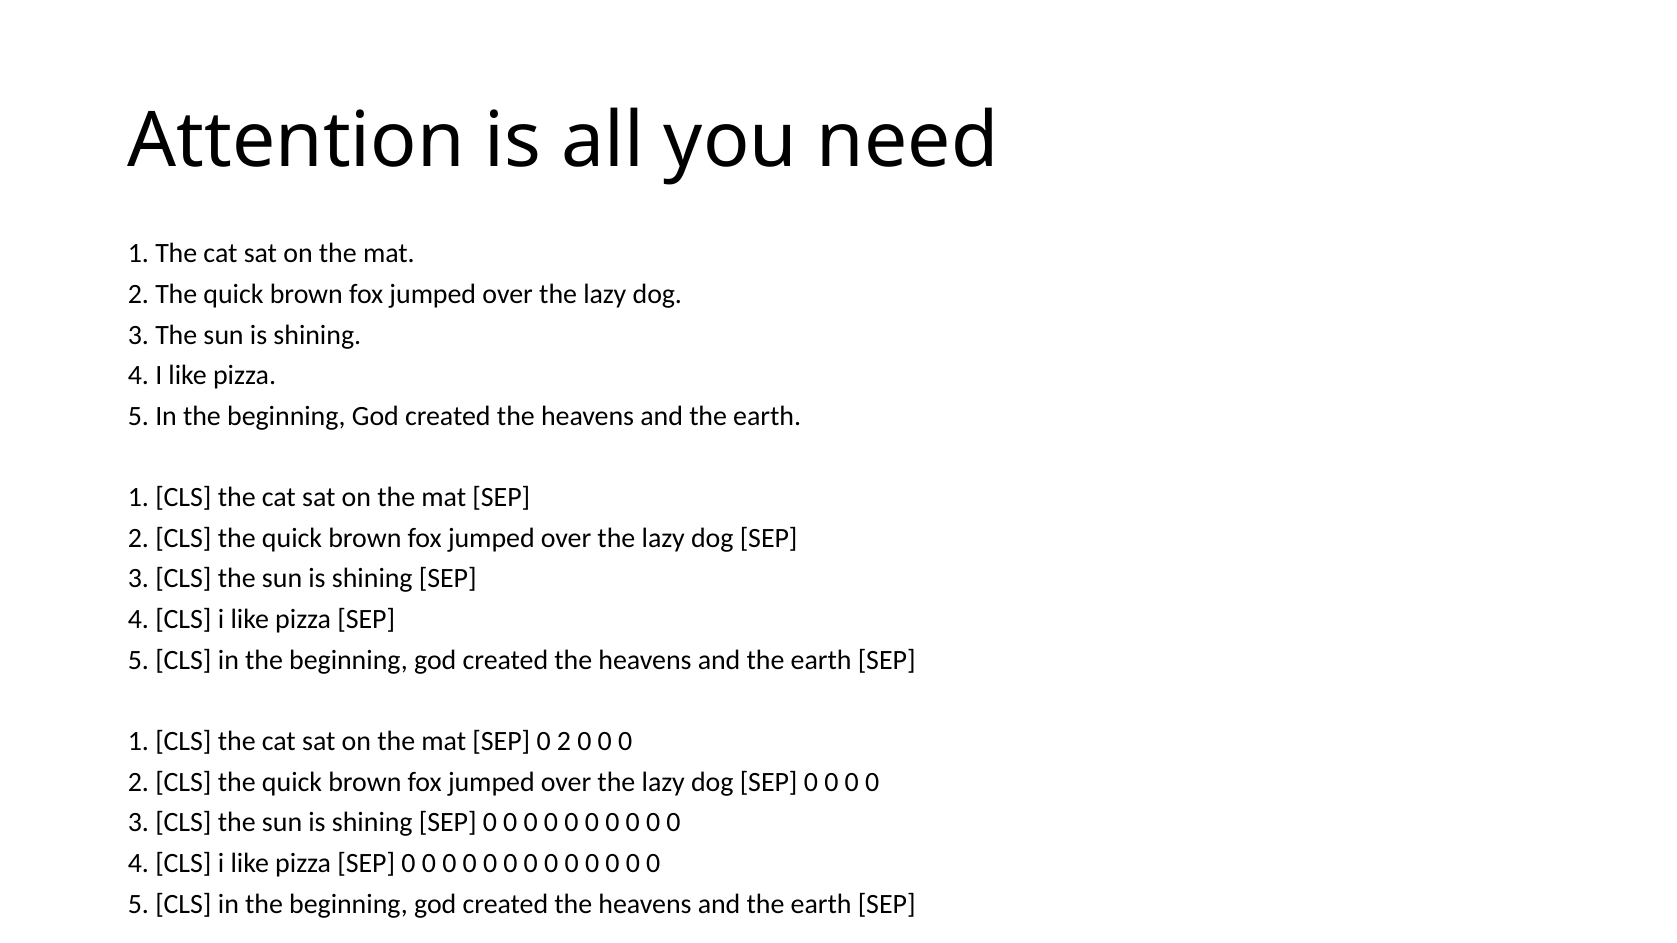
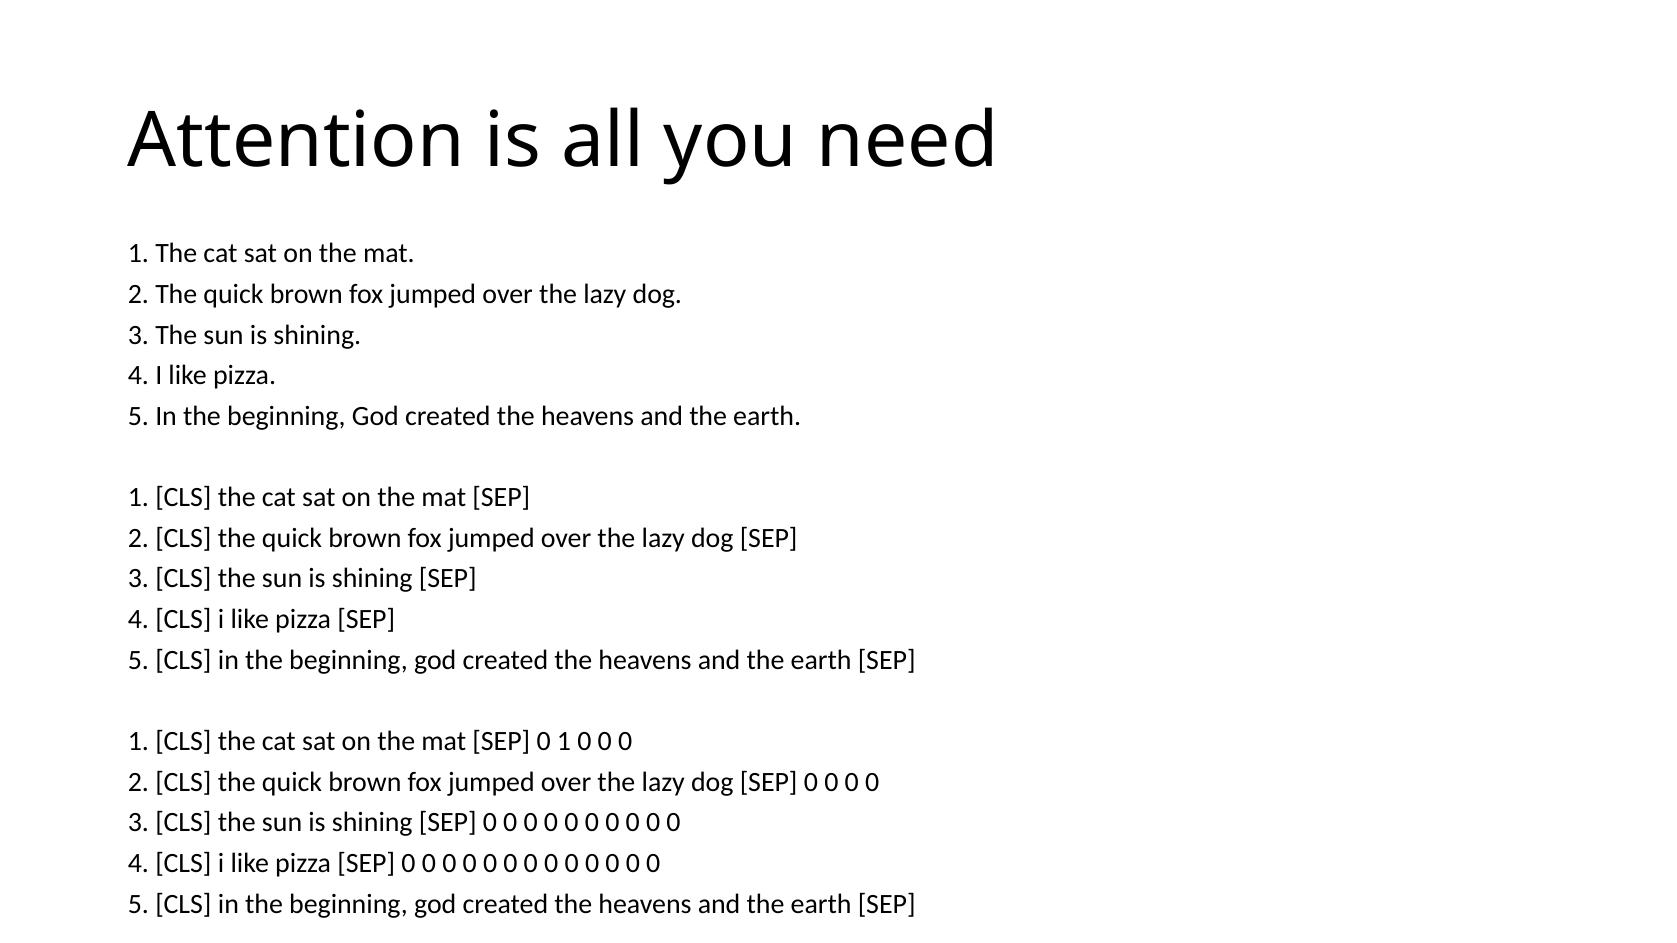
SEP 0 2: 2 -> 1 (564, 742)
